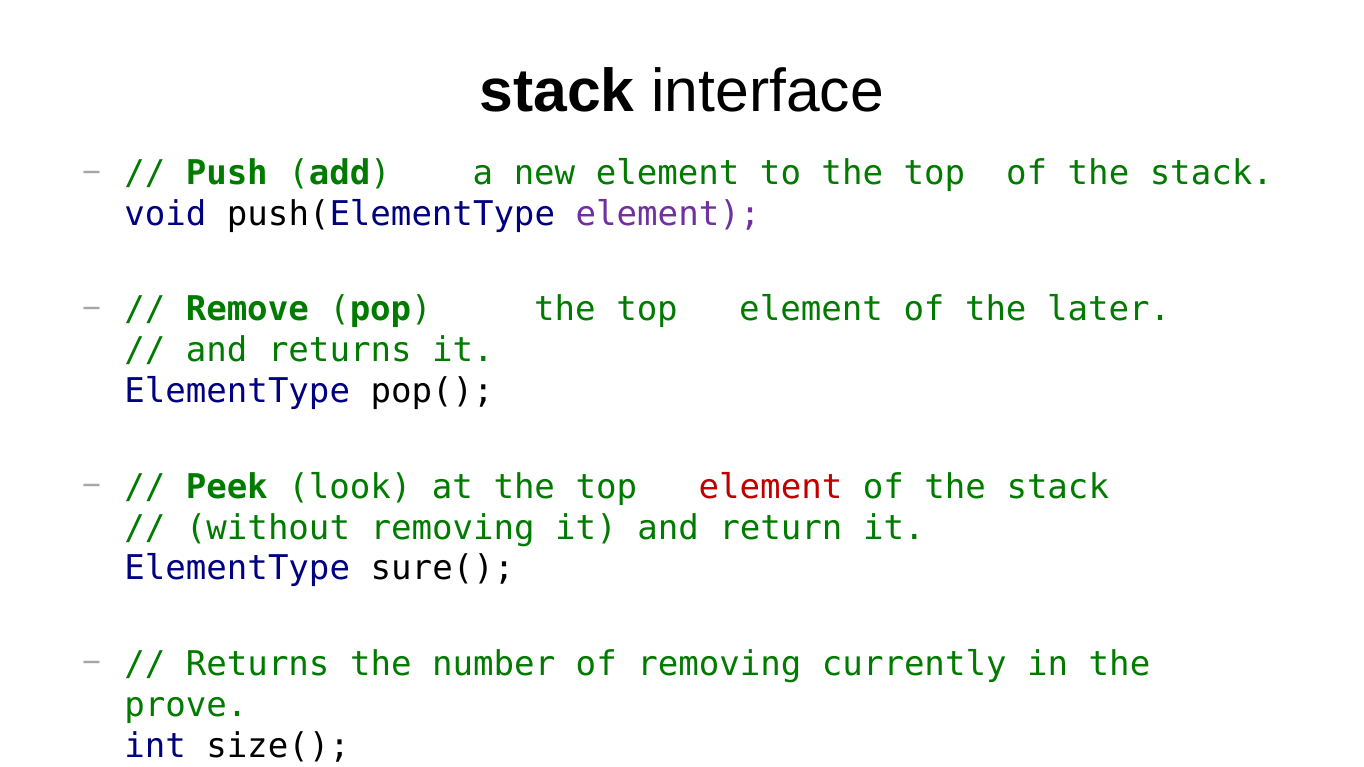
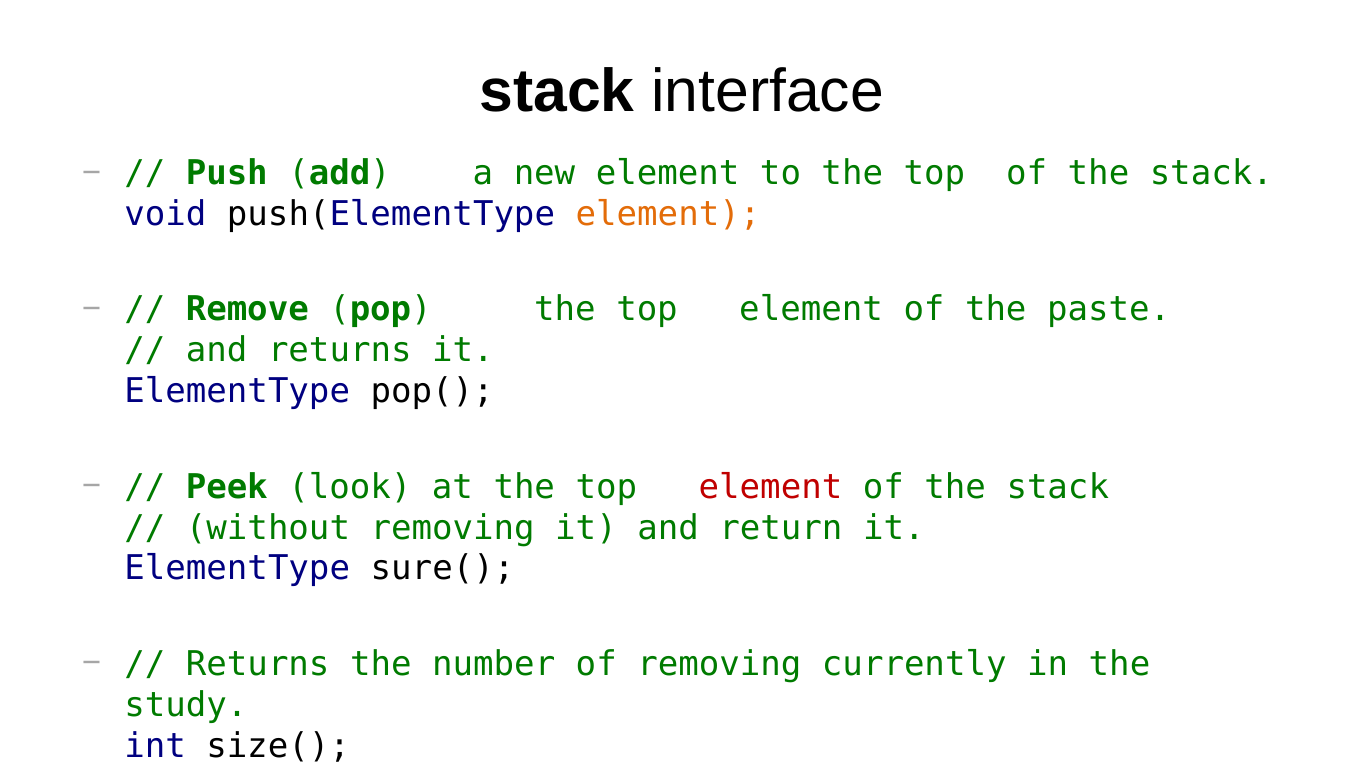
element colour: purple -> orange (668, 214)
later: later -> paste (1109, 310)
prove: prove -> study (186, 705)
